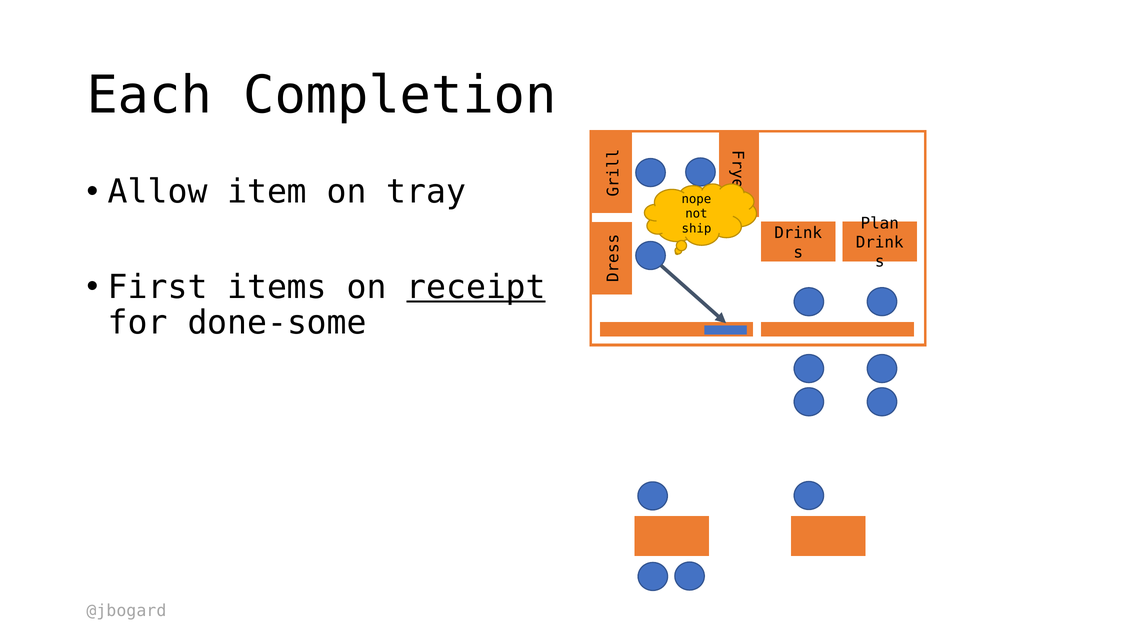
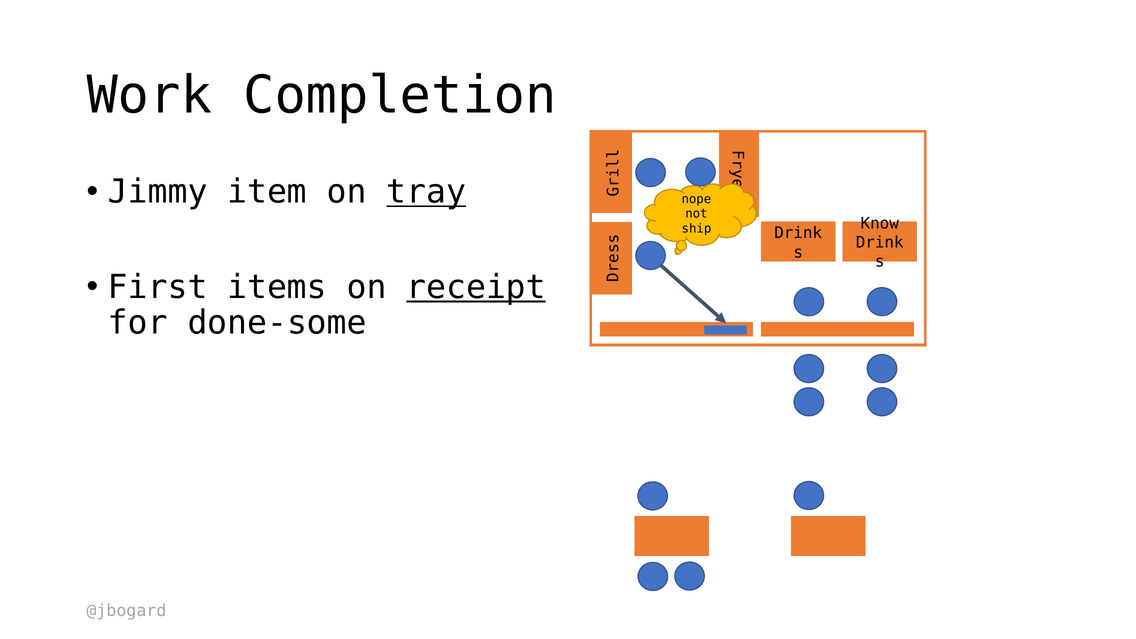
Each: Each -> Work (149, 95)
Allow: Allow -> Jimmy (158, 192)
tray underline: none -> present (426, 192)
Plan: Plan -> Know (880, 223)
